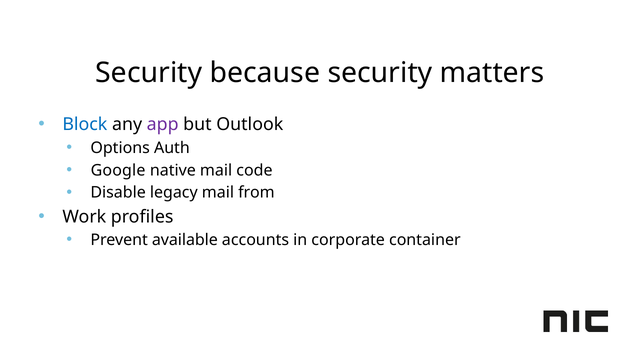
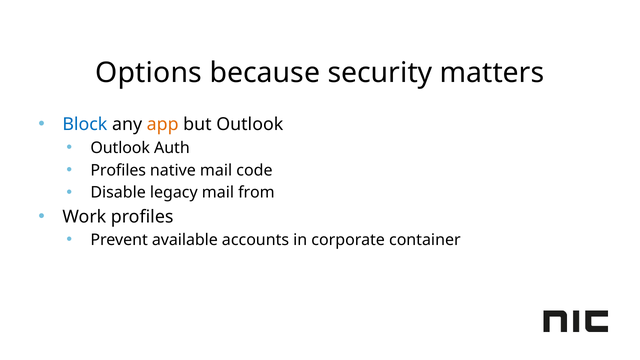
Security: Security -> Options (149, 73)
app colour: purple -> orange (163, 125)
Options: Options -> Outlook (120, 148)
Google: Google -> Profiles (118, 170)
